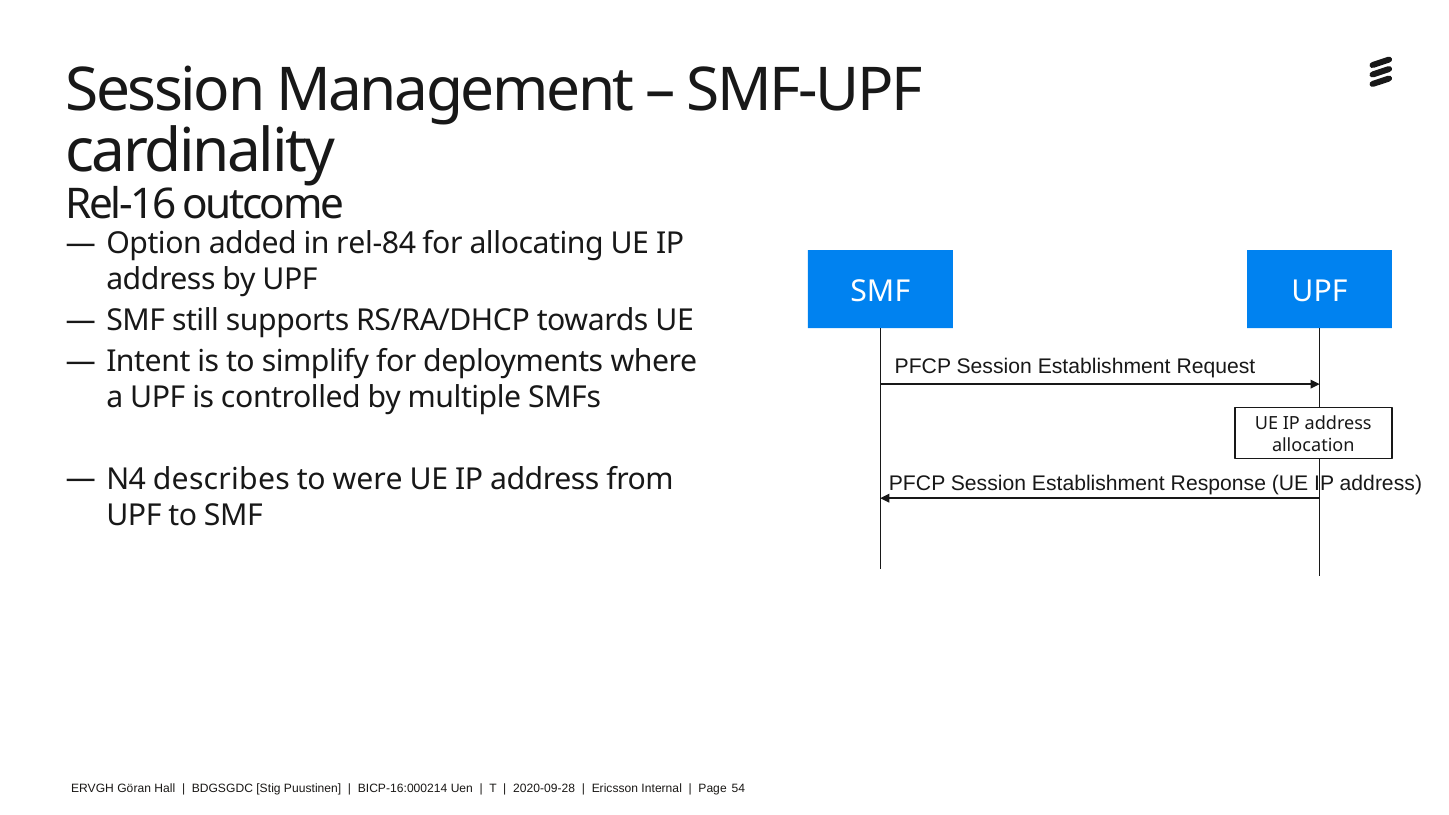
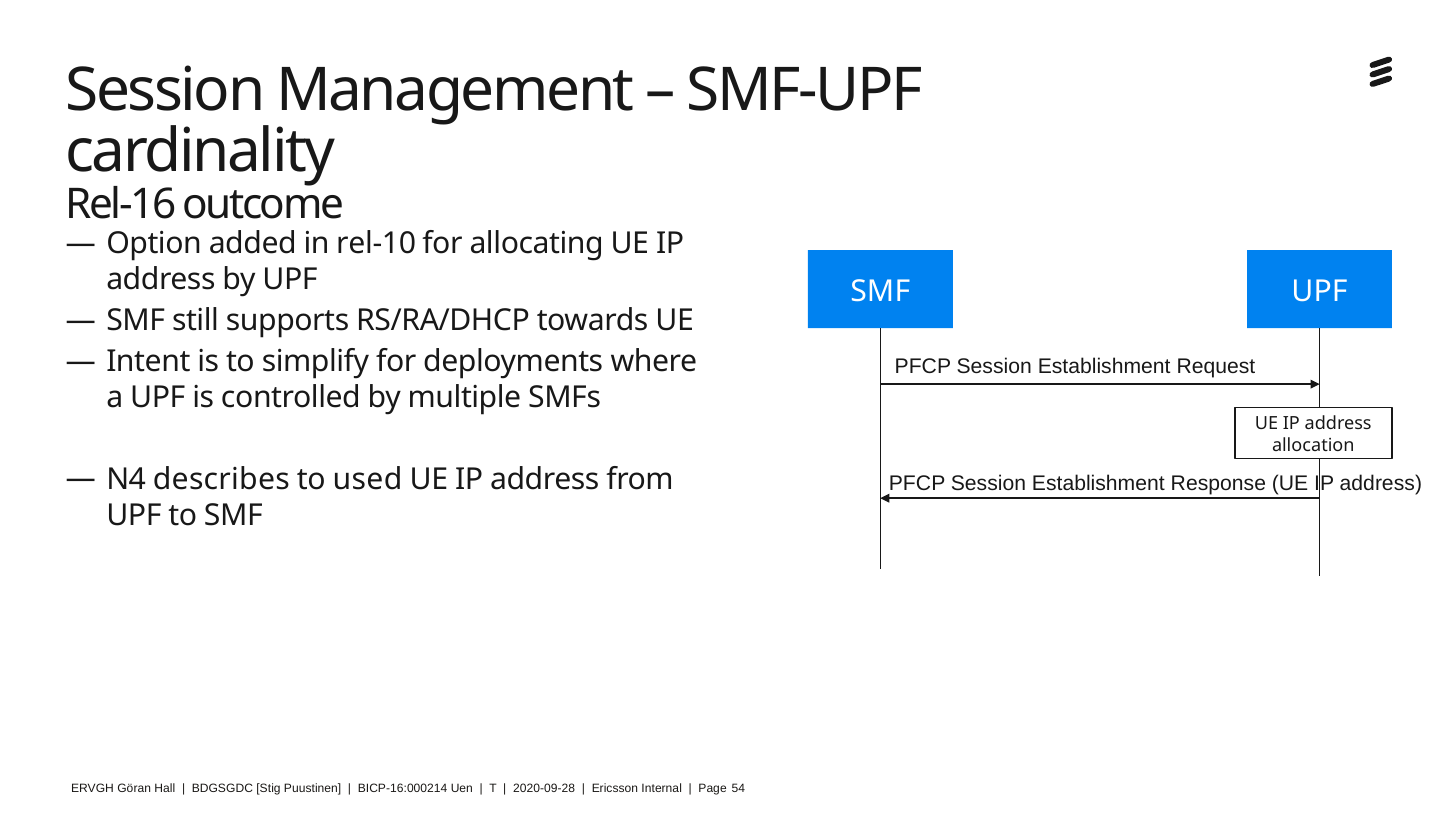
rel-84: rel-84 -> rel-10 (376, 244)
were: were -> used (368, 479)
